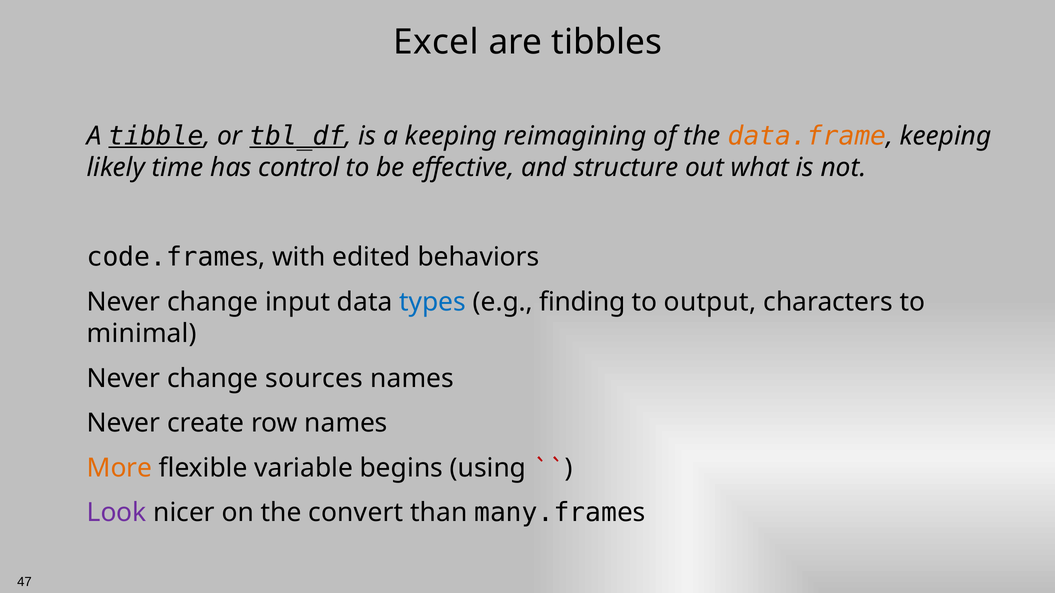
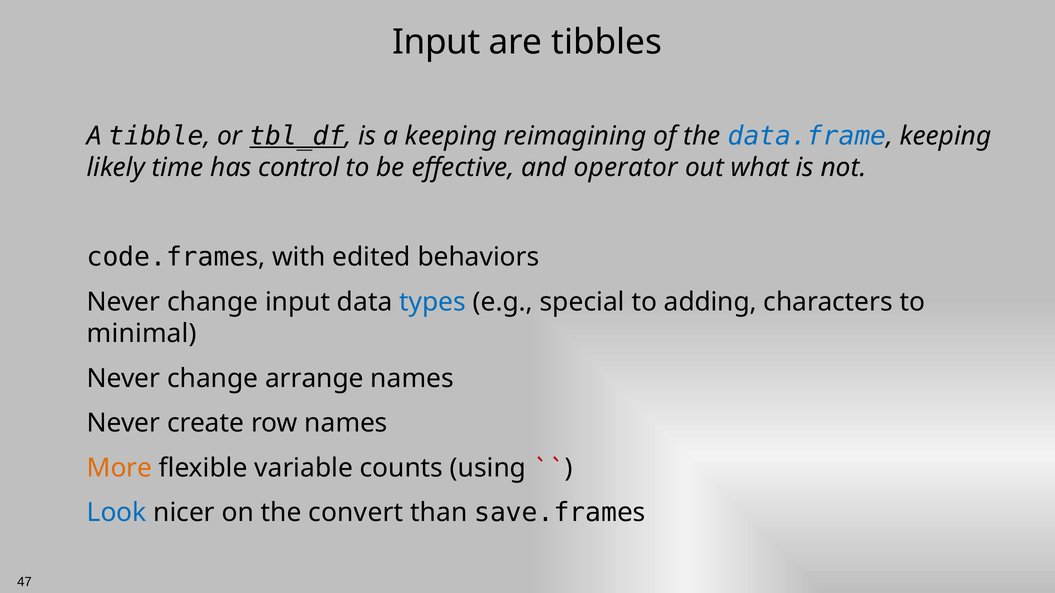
Excel: Excel -> Input (436, 42)
tibble underline: present -> none (156, 136)
data.frame colour: orange -> blue (807, 136)
structure: structure -> operator (626, 168)
finding: finding -> special (582, 302)
output: output -> adding (710, 302)
sources: sources -> arrange (314, 379)
begins: begins -> counts (401, 468)
Look colour: purple -> blue (117, 513)
many.frame: many.frame -> save.frame (554, 513)
